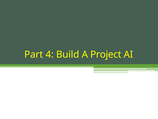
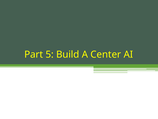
4: 4 -> 5 (50, 54)
Project: Project -> Center (106, 54)
